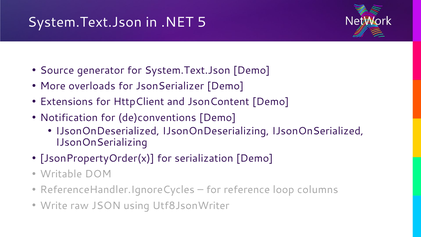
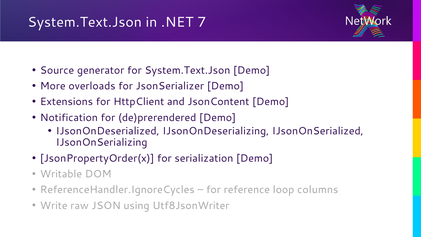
5: 5 -> 7 (202, 22)
de)conventions: de)conventions -> de)prerendered (157, 117)
